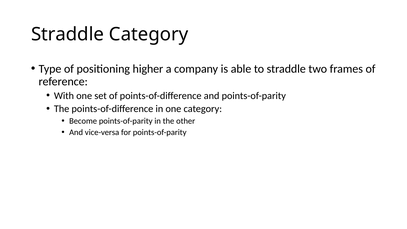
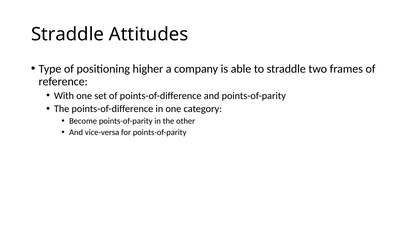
Straddle Category: Category -> Attitudes (149, 34)
